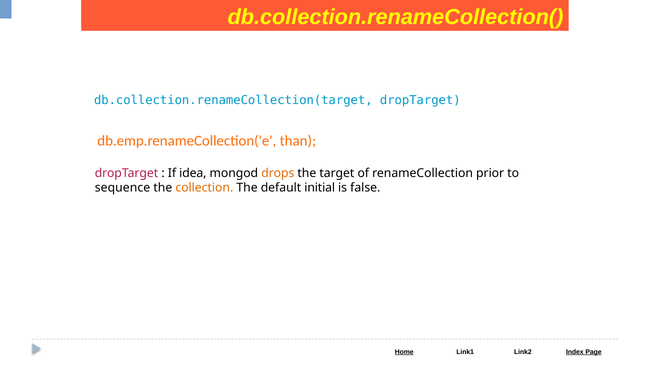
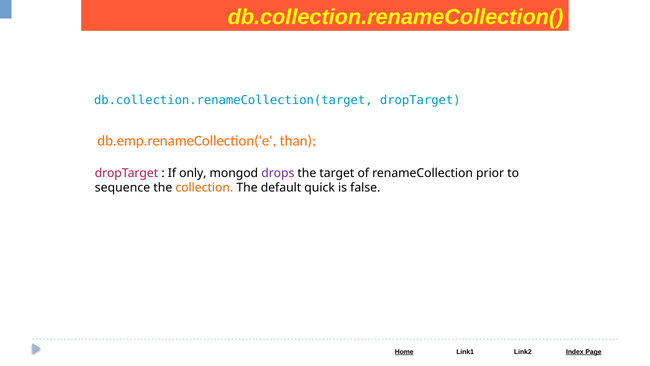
idea: idea -> only (193, 173)
drops colour: orange -> purple (278, 173)
initial: initial -> quick (320, 188)
